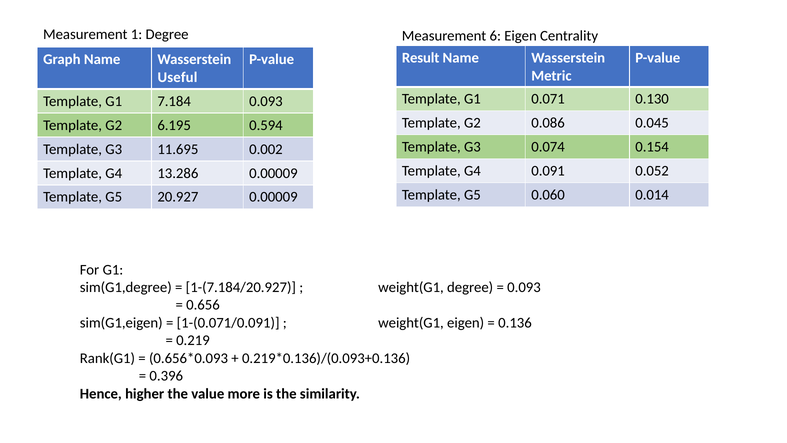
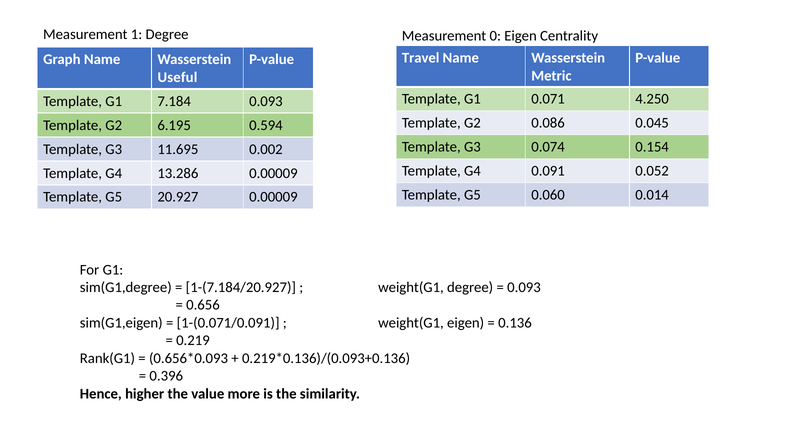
6: 6 -> 0 (495, 36)
Result: Result -> Travel (421, 58)
0.130: 0.130 -> 4.250 (652, 99)
